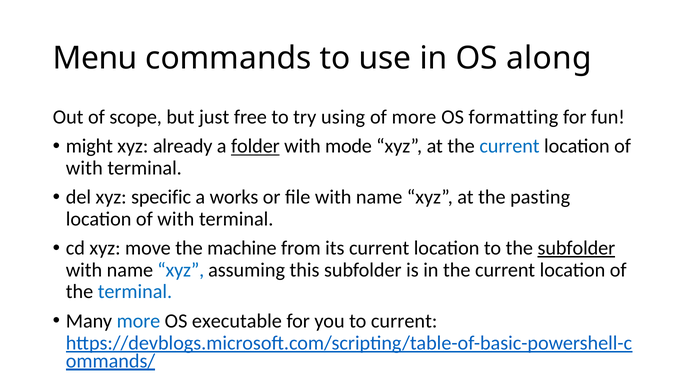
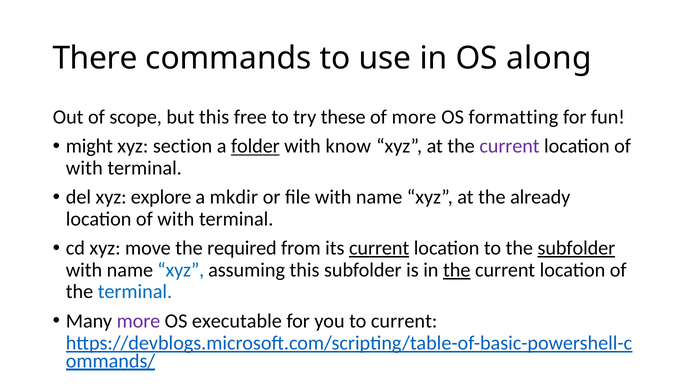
Menu: Menu -> There (95, 58)
but just: just -> this (214, 117)
using: using -> these (343, 117)
already: already -> section (183, 146)
mode: mode -> know (348, 146)
current colour: blue -> purple (509, 146)
specific: specific -> explore (161, 197)
works: works -> mkdir (234, 197)
pasting: pasting -> already (540, 197)
machine: machine -> required (242, 248)
current underline: none -> present (379, 248)
the underline: none -> present (457, 270)
more colour: blue -> purple (138, 321)
